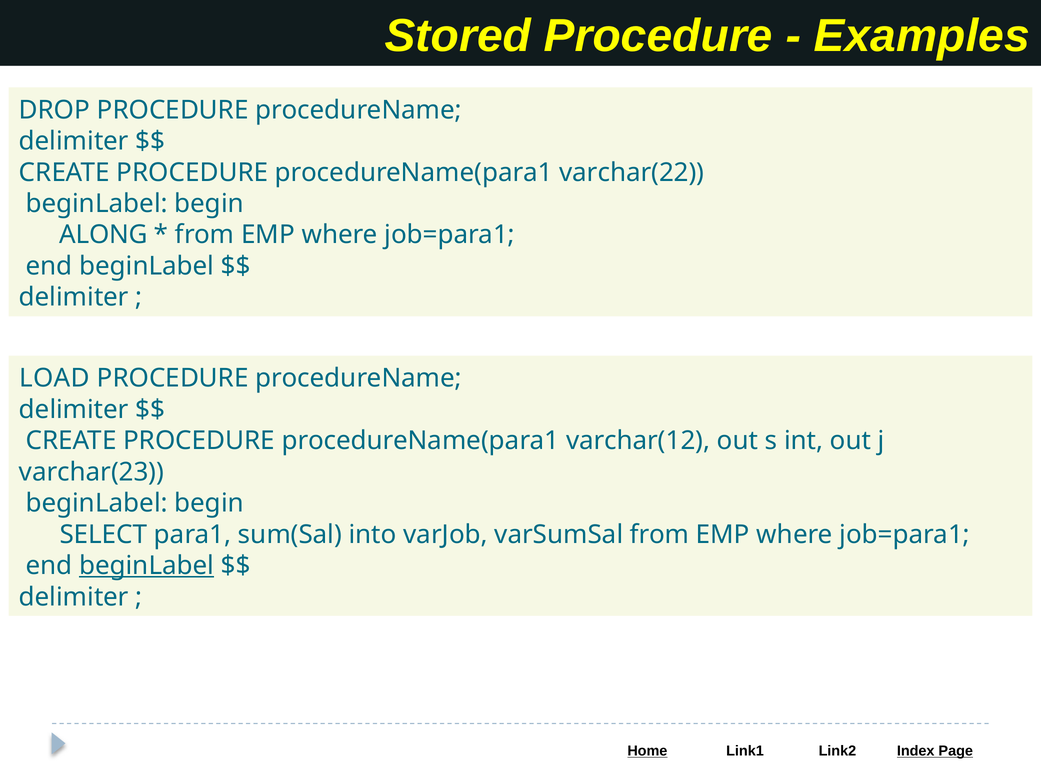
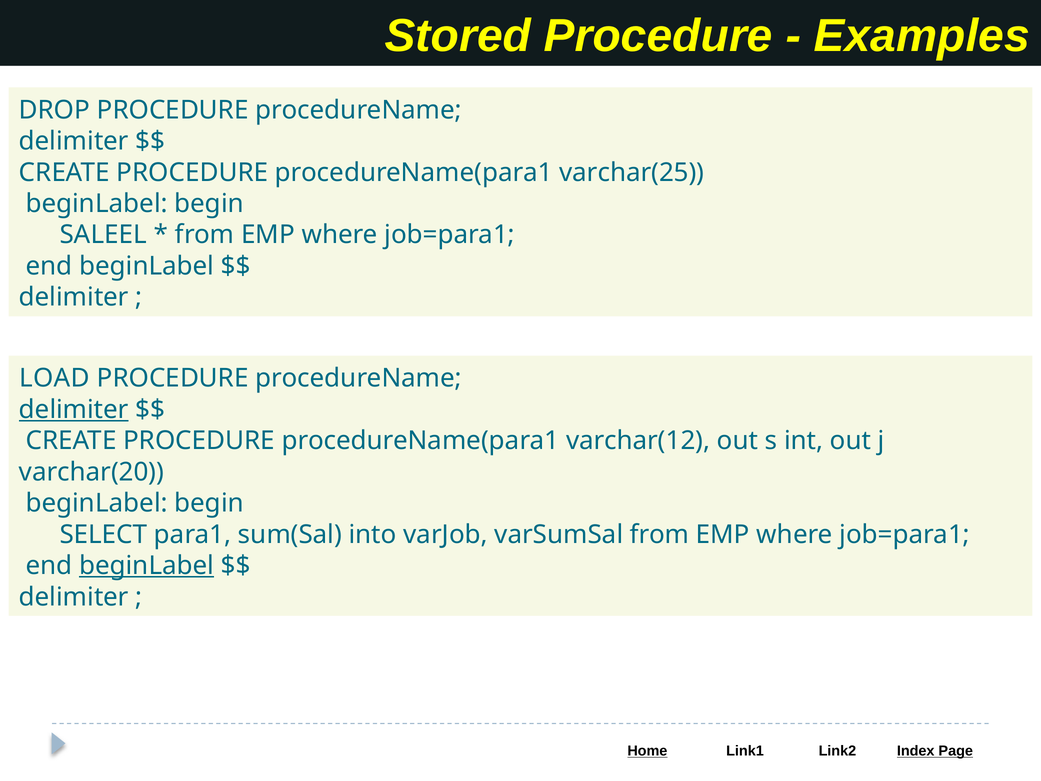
varchar(22: varchar(22 -> varchar(25 (632, 172)
ALONG: ALONG -> SALEEL (103, 235)
delimiter underline: none -> present (74, 409)
varchar(23: varchar(23 -> varchar(20 (91, 472)
